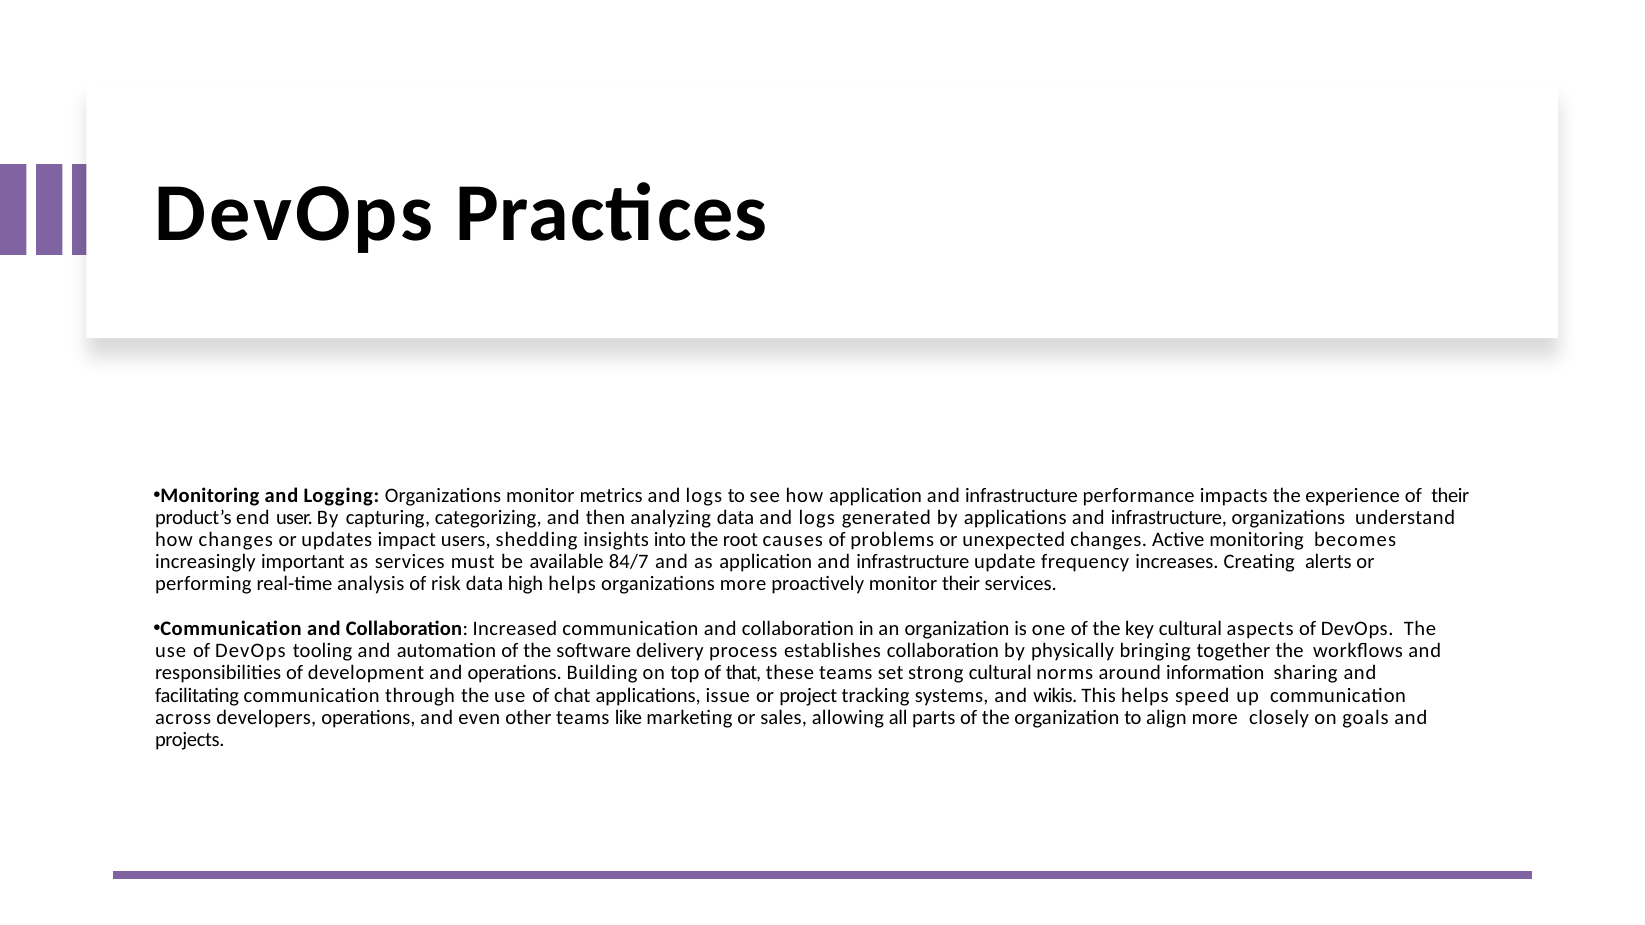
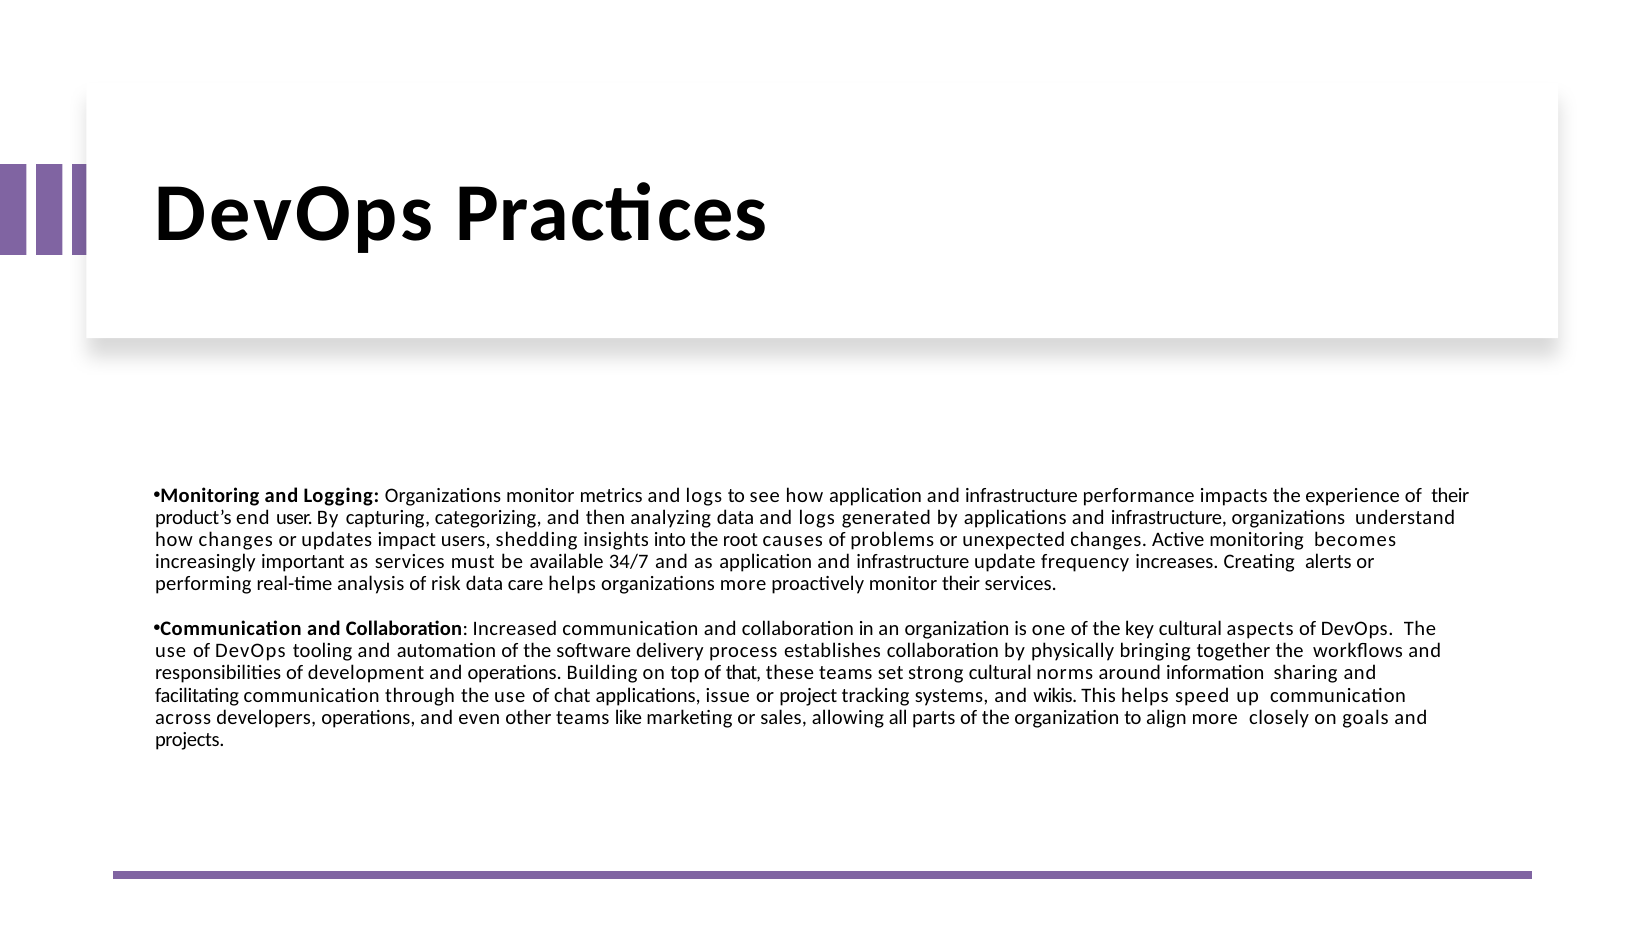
84/7: 84/7 -> 34/7 (629, 562)
high: high -> care (526, 584)
